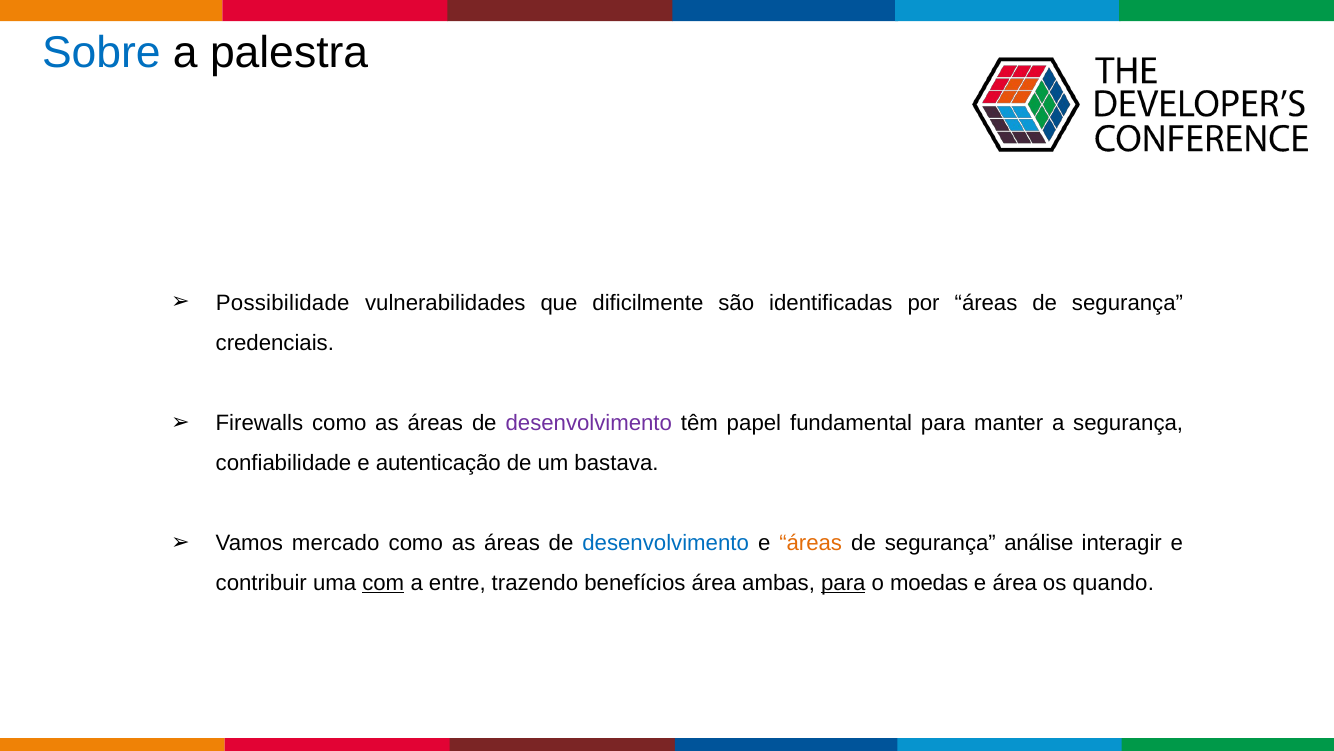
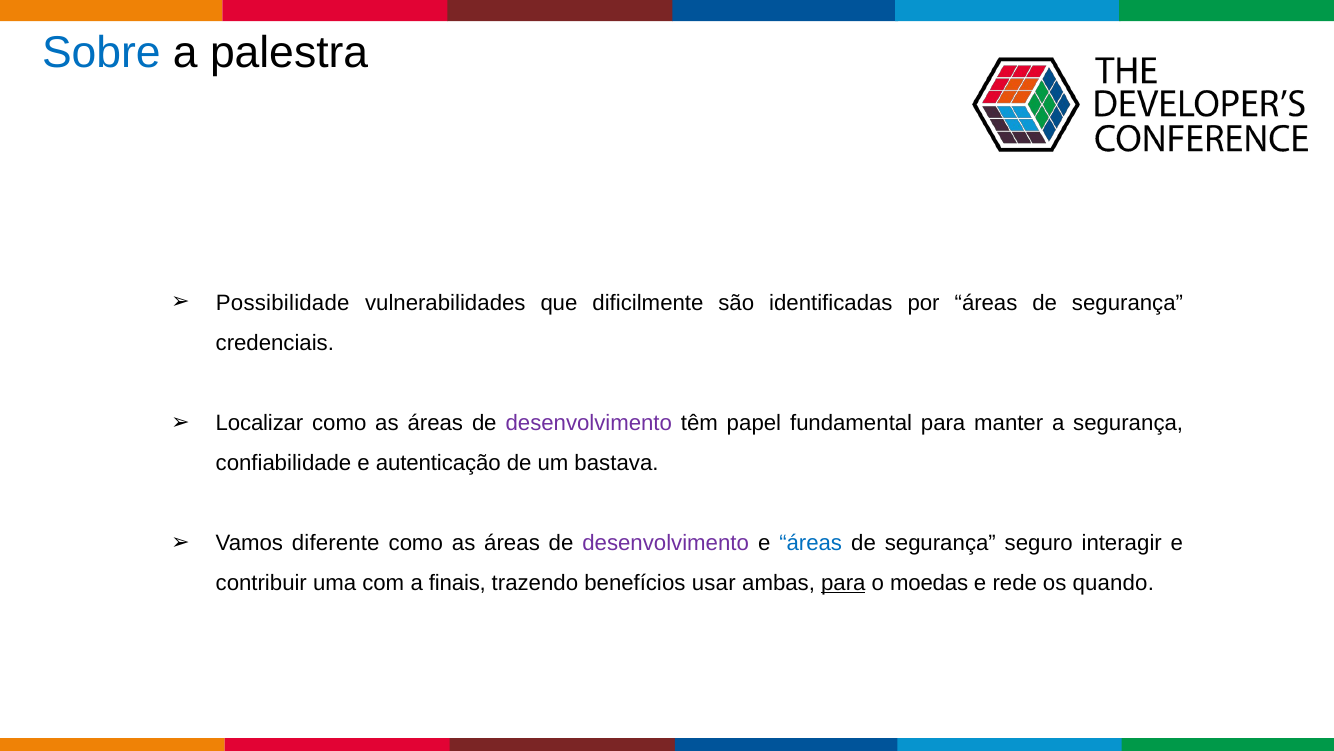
Firewalls: Firewalls -> Localizar (260, 423)
mercado: mercado -> diferente (336, 543)
desenvolvimento colour: blue -> purple (666, 543)
áreas colour: orange -> blue (811, 543)
análise: análise -> seguro (1039, 543)
com underline: present -> none (383, 583)
entre: entre -> finais (457, 583)
benefícios área: área -> usar (714, 583)
e área: área -> rede (1015, 583)
